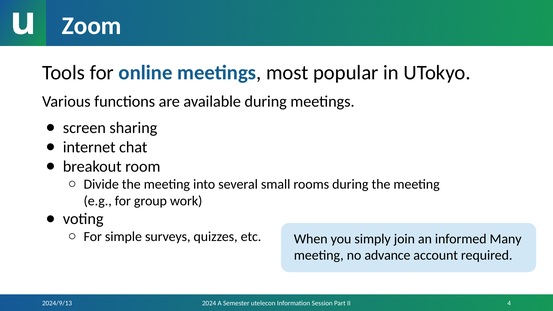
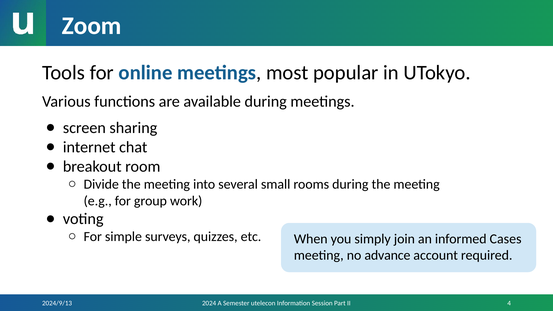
Many: Many -> Cases (506, 239)
